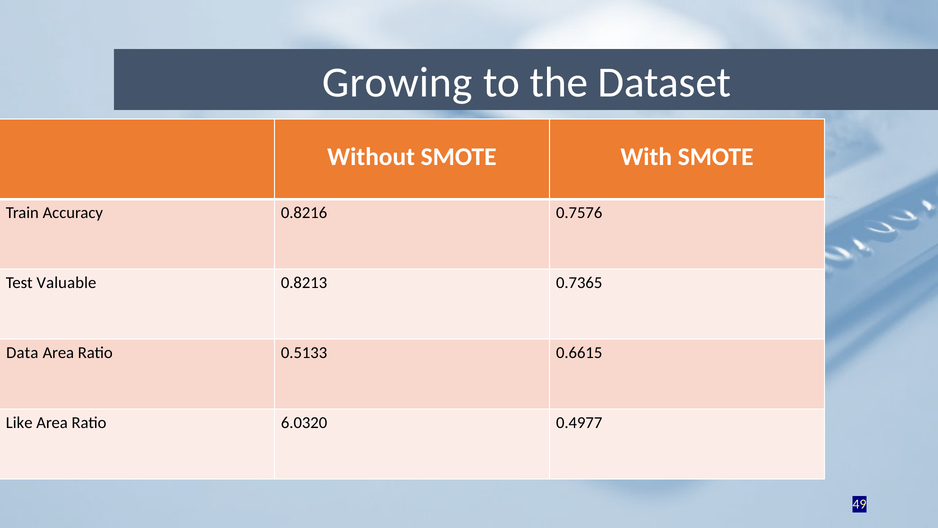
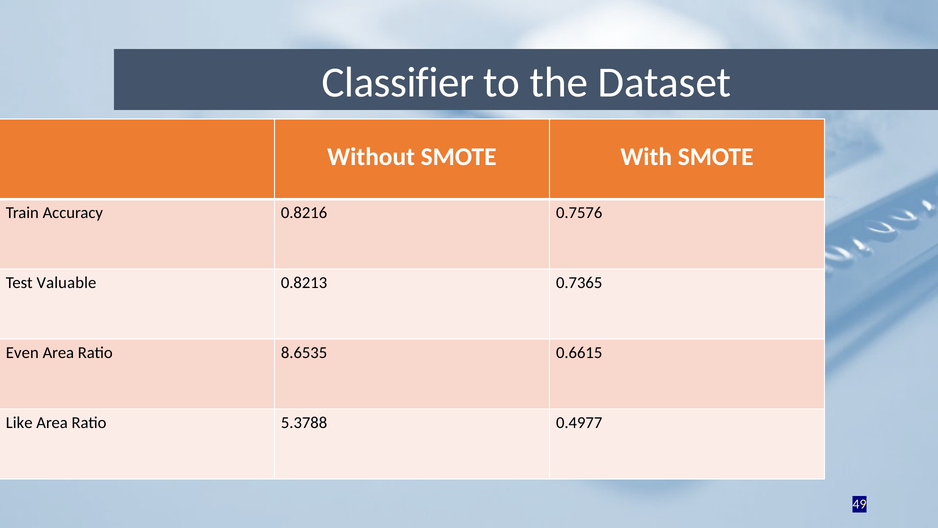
Growing: Growing -> Classifier (398, 82)
Data: Data -> Even (22, 352)
0.5133: 0.5133 -> 8.6535 (304, 352)
6.0320: 6.0320 -> 5.3788 (304, 422)
